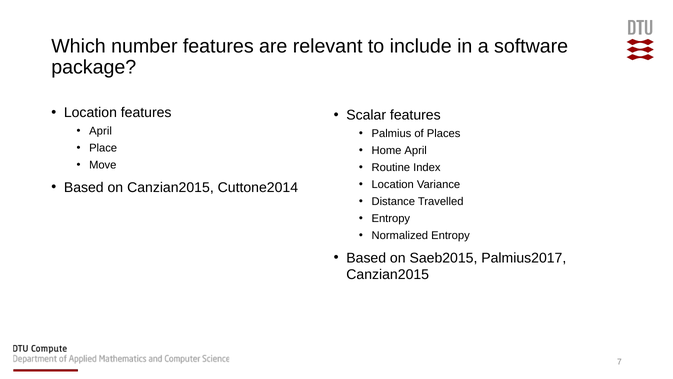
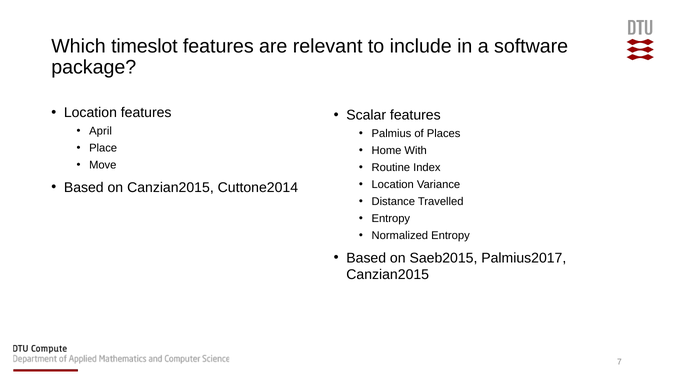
number: number -> timeslot (144, 46)
Home April: April -> With (416, 151)
